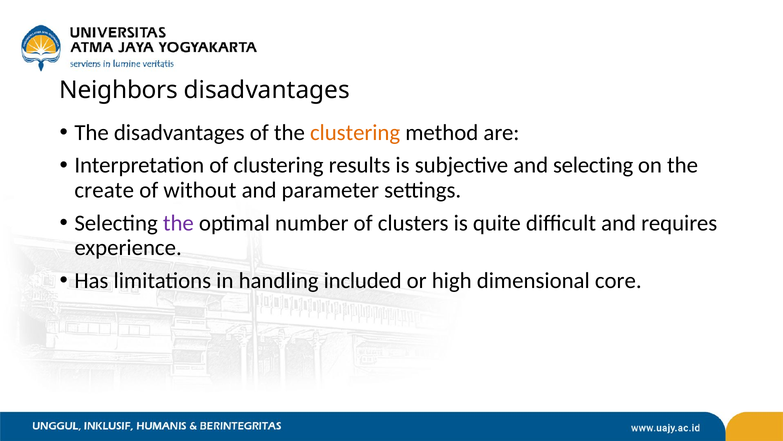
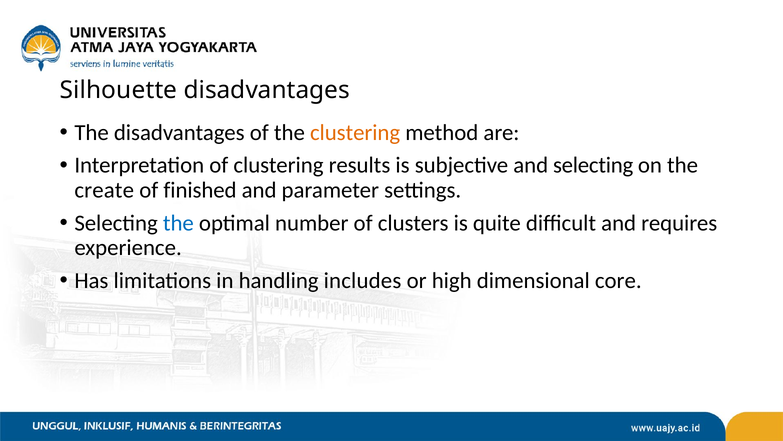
Neighbors: Neighbors -> Silhouette (118, 90)
without: without -> finished (200, 190)
the colour: purple -> blue (178, 223)
included: included -> includes (363, 280)
